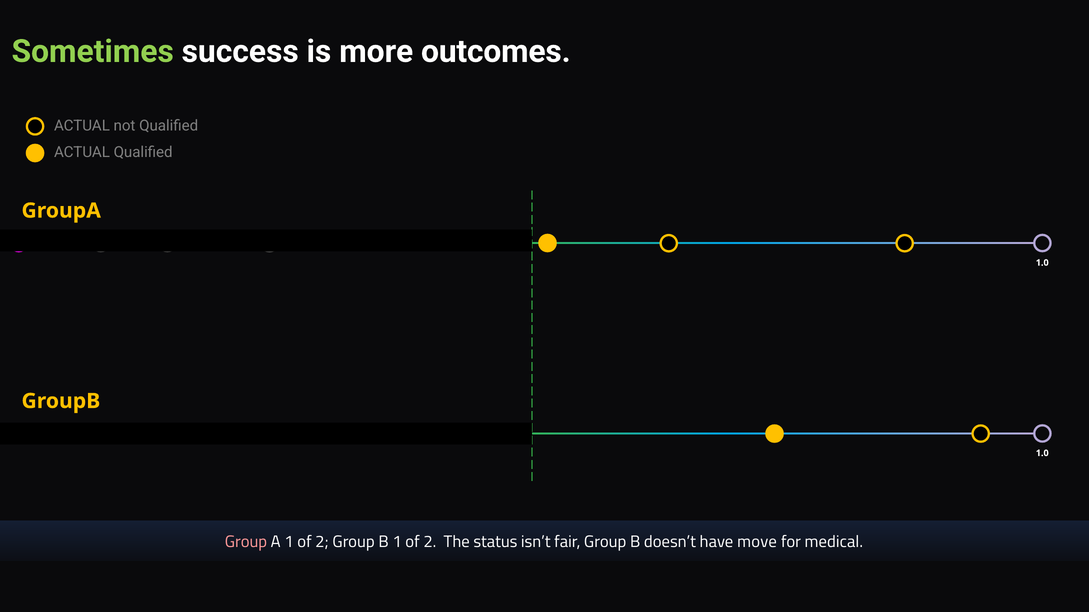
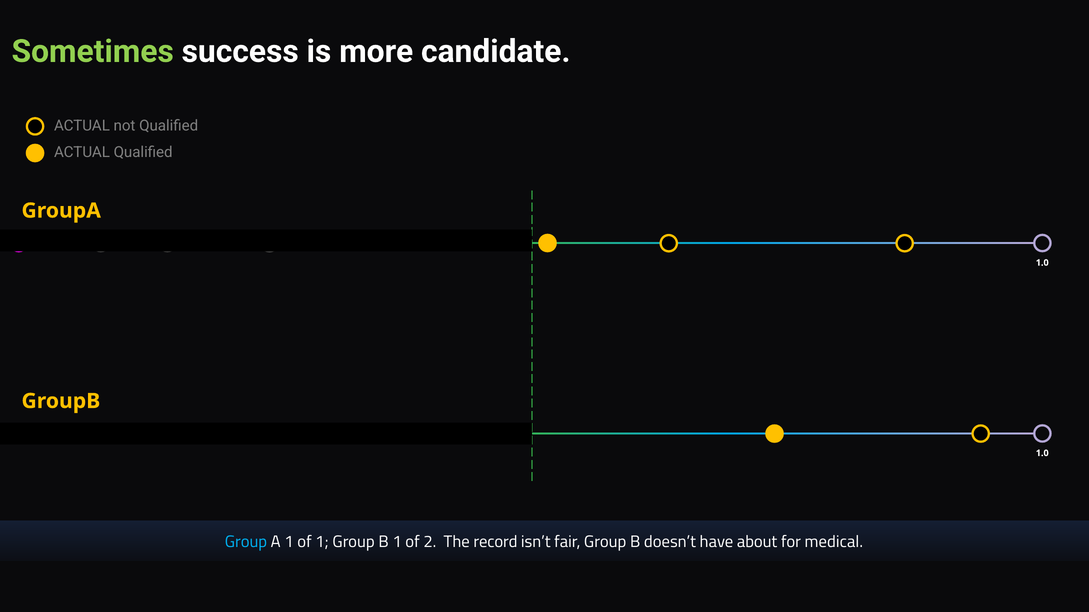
outcomes: outcomes -> candidate (496, 51)
Group colour: pink -> light blue (246, 542)
A 1 of 2: 2 -> 1 (322, 542)
status: status -> record (495, 542)
move: move -> about (757, 542)
